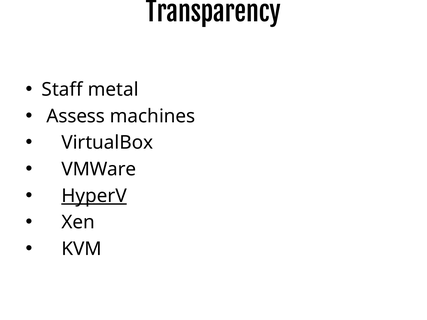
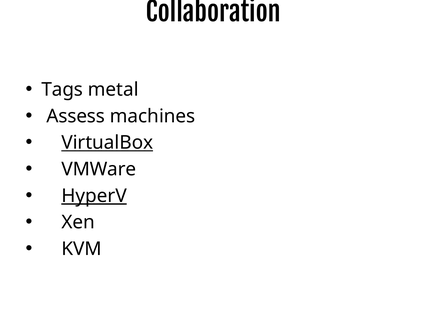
Transparency: Transparency -> Collaboration (213, 13)
Staff: Staff -> Tags (62, 90)
VirtualBox underline: none -> present (107, 143)
